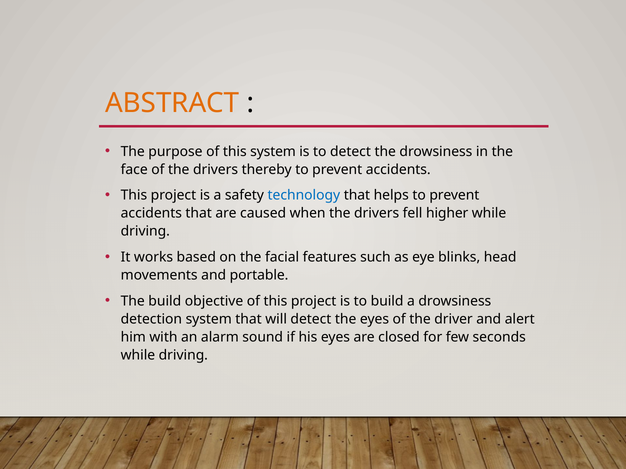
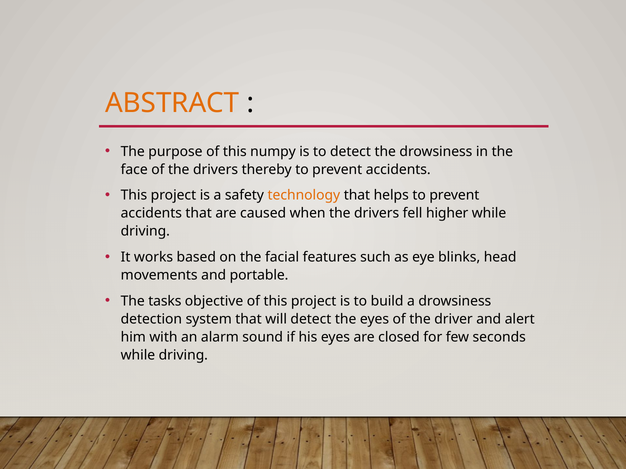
this system: system -> numpy (273, 152)
technology colour: blue -> orange (304, 196)
The build: build -> tasks (165, 301)
